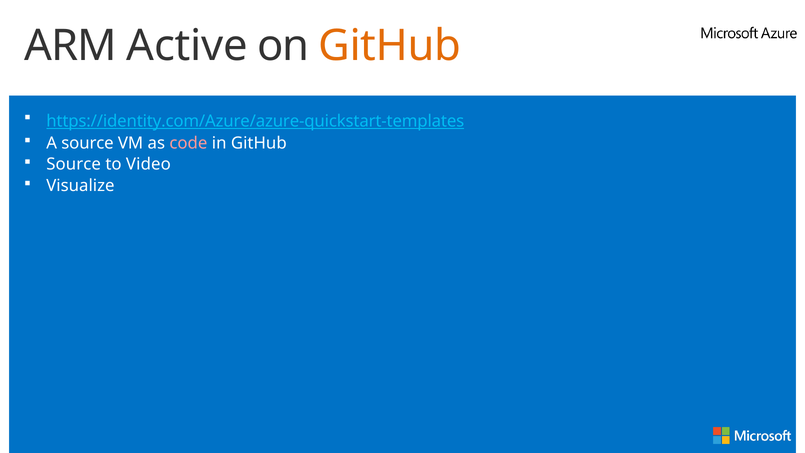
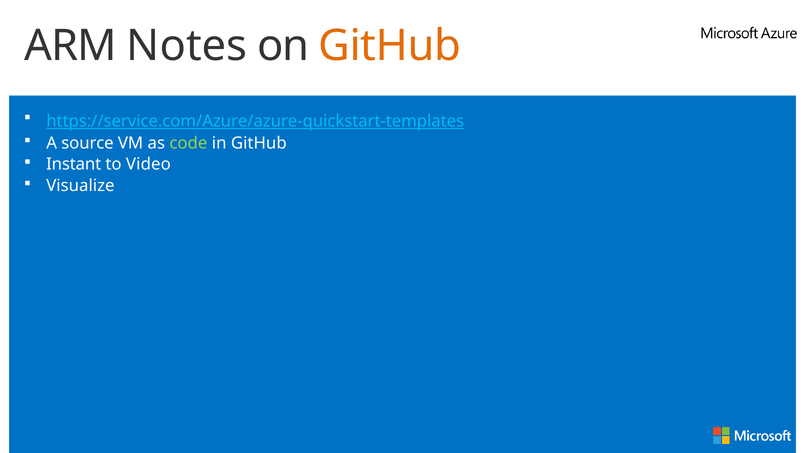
Active: Active -> Notes (187, 46)
https://identity.com/Azure/azure-quickstart-templates: https://identity.com/Azure/azure-quickstart-templates -> https://service.com/Azure/azure-quickstart-templates (255, 121)
code colour: pink -> light green (188, 143)
Source: Source -> Instant (74, 164)
